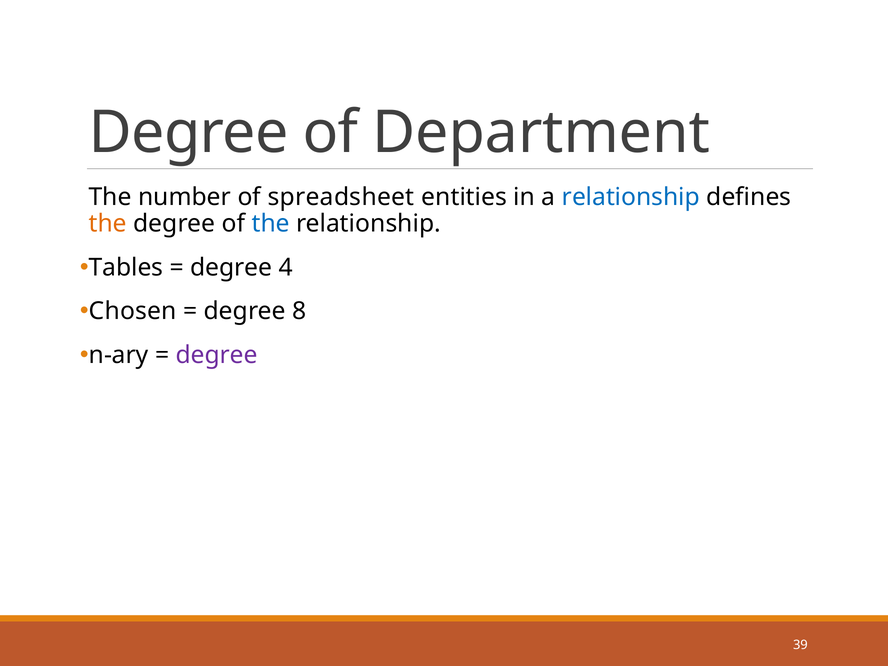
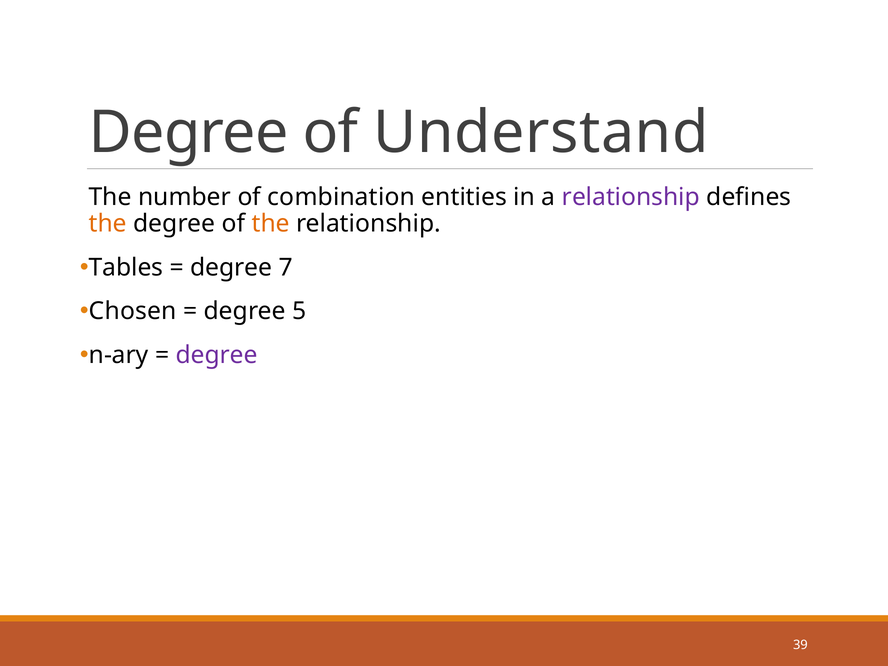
Department: Department -> Understand (541, 133)
spreadsheet: spreadsheet -> combination (341, 197)
relationship colour: blue -> purple (631, 197)
the colour: blue -> orange (271, 224)
4: 4 -> 7 (286, 267)
8: 8 -> 5 (299, 311)
